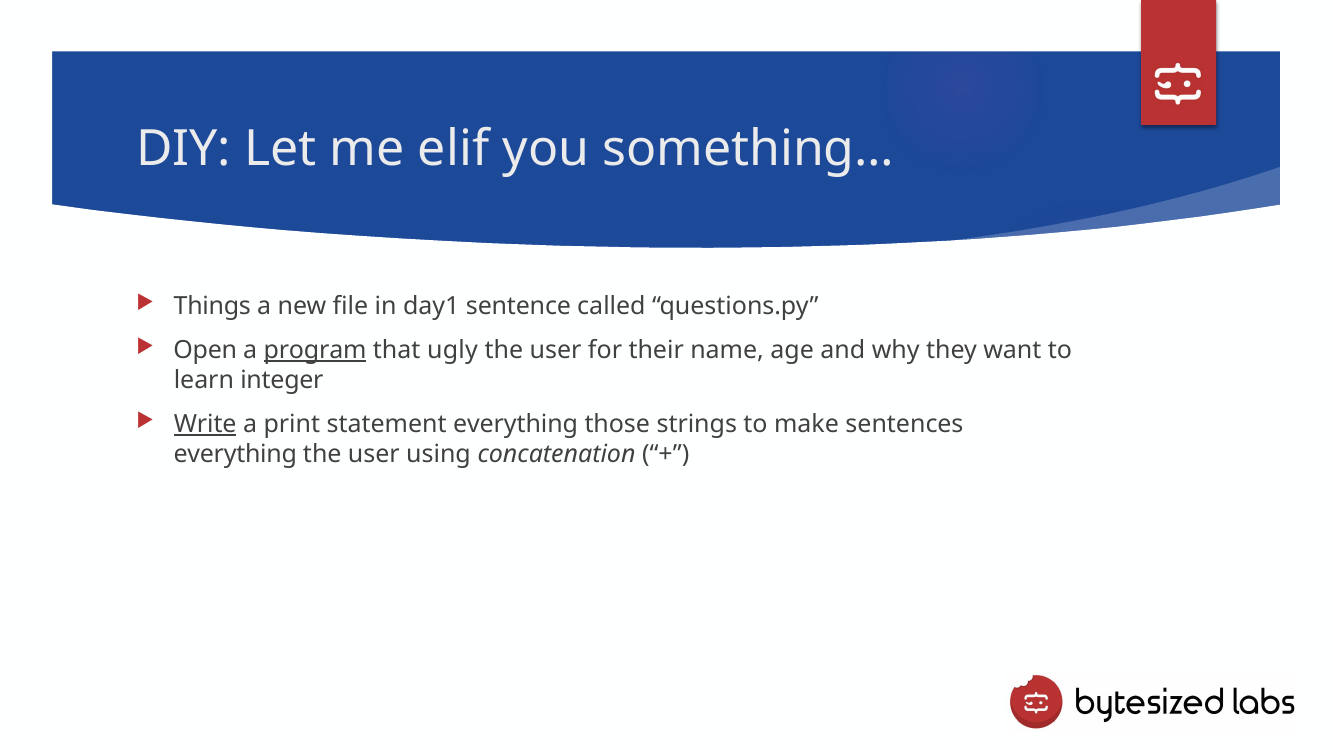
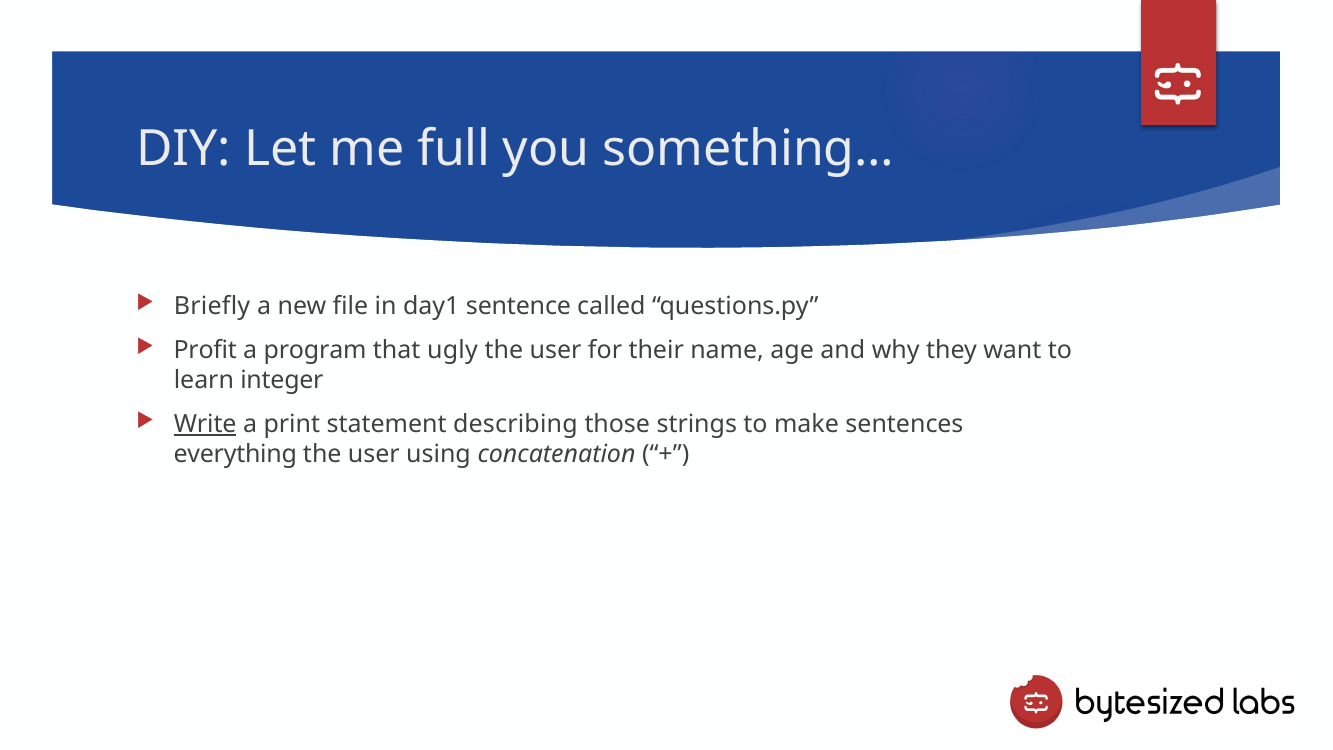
elif: elif -> full (454, 149)
Things: Things -> Briefly (212, 306)
Open: Open -> Profit (205, 350)
program underline: present -> none (315, 350)
statement everything: everything -> describing (515, 424)
